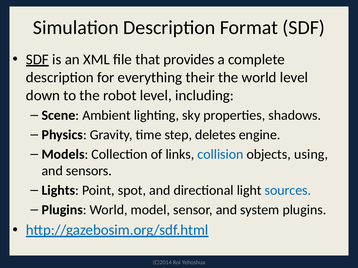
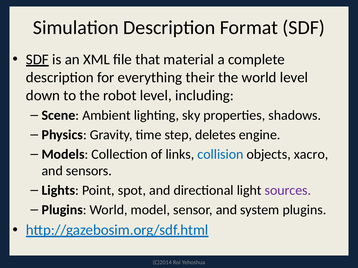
provides: provides -> material (189, 60)
using: using -> xacro (311, 155)
sources colour: blue -> purple (288, 191)
